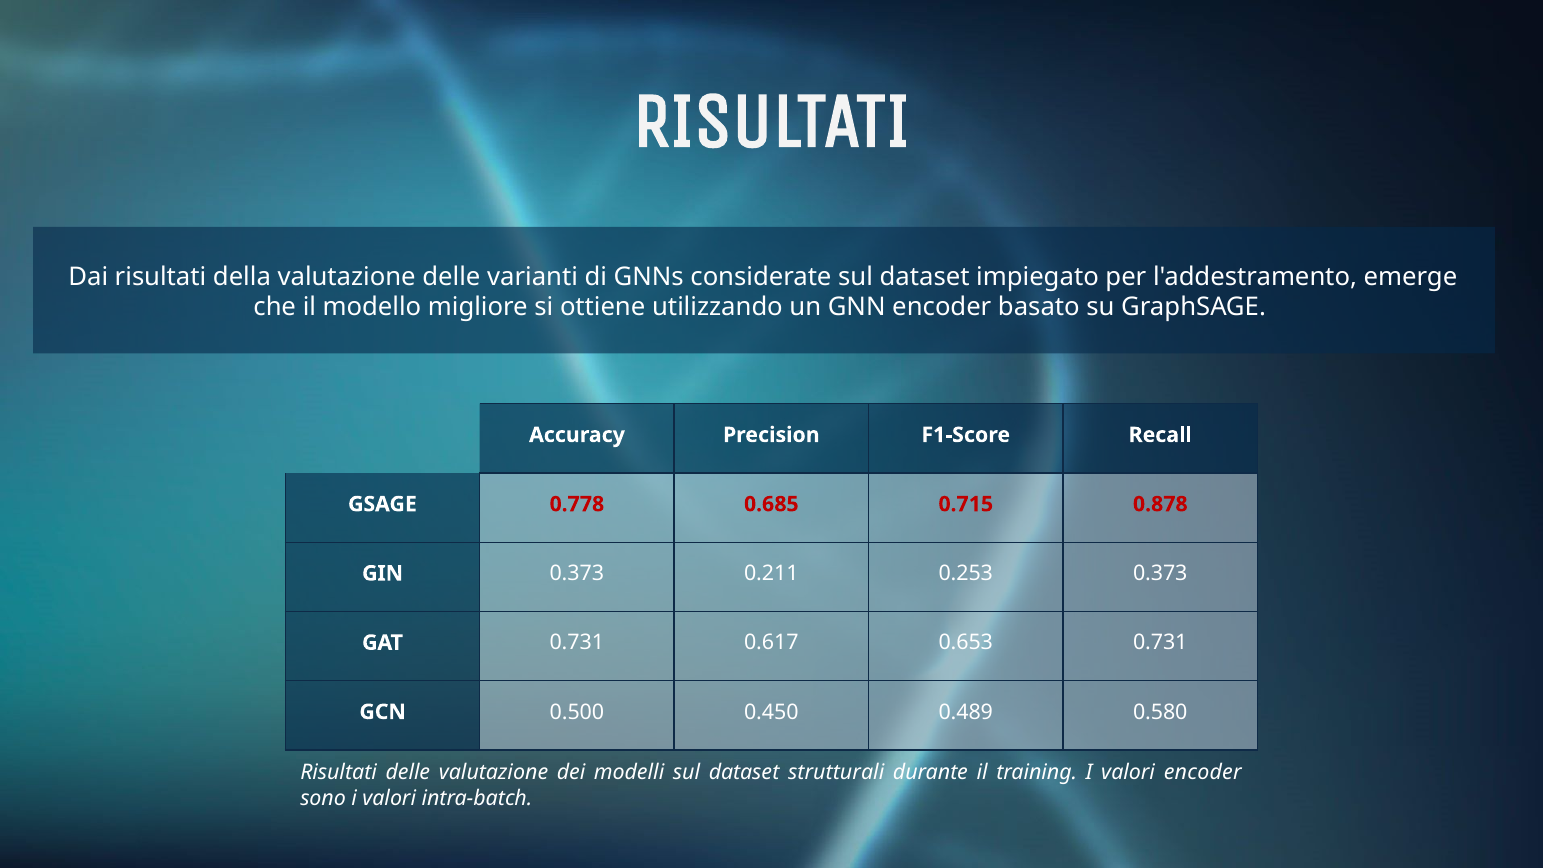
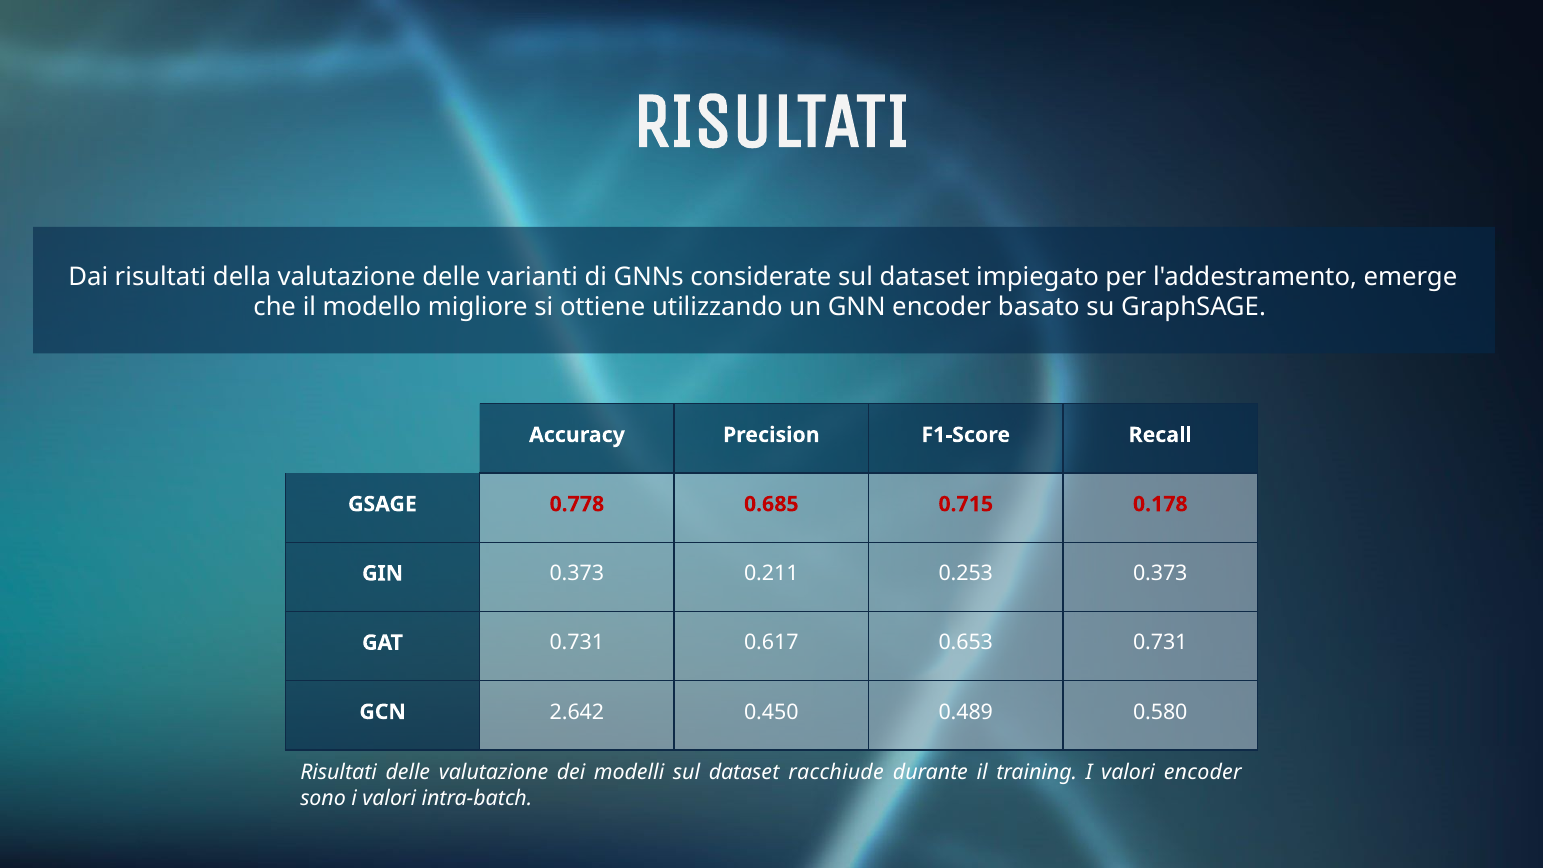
0.878: 0.878 -> 0.178 (1160, 504)
0.500: 0.500 -> 2.642 (577, 712)
strutturali: strutturali -> racchiude (836, 772)
